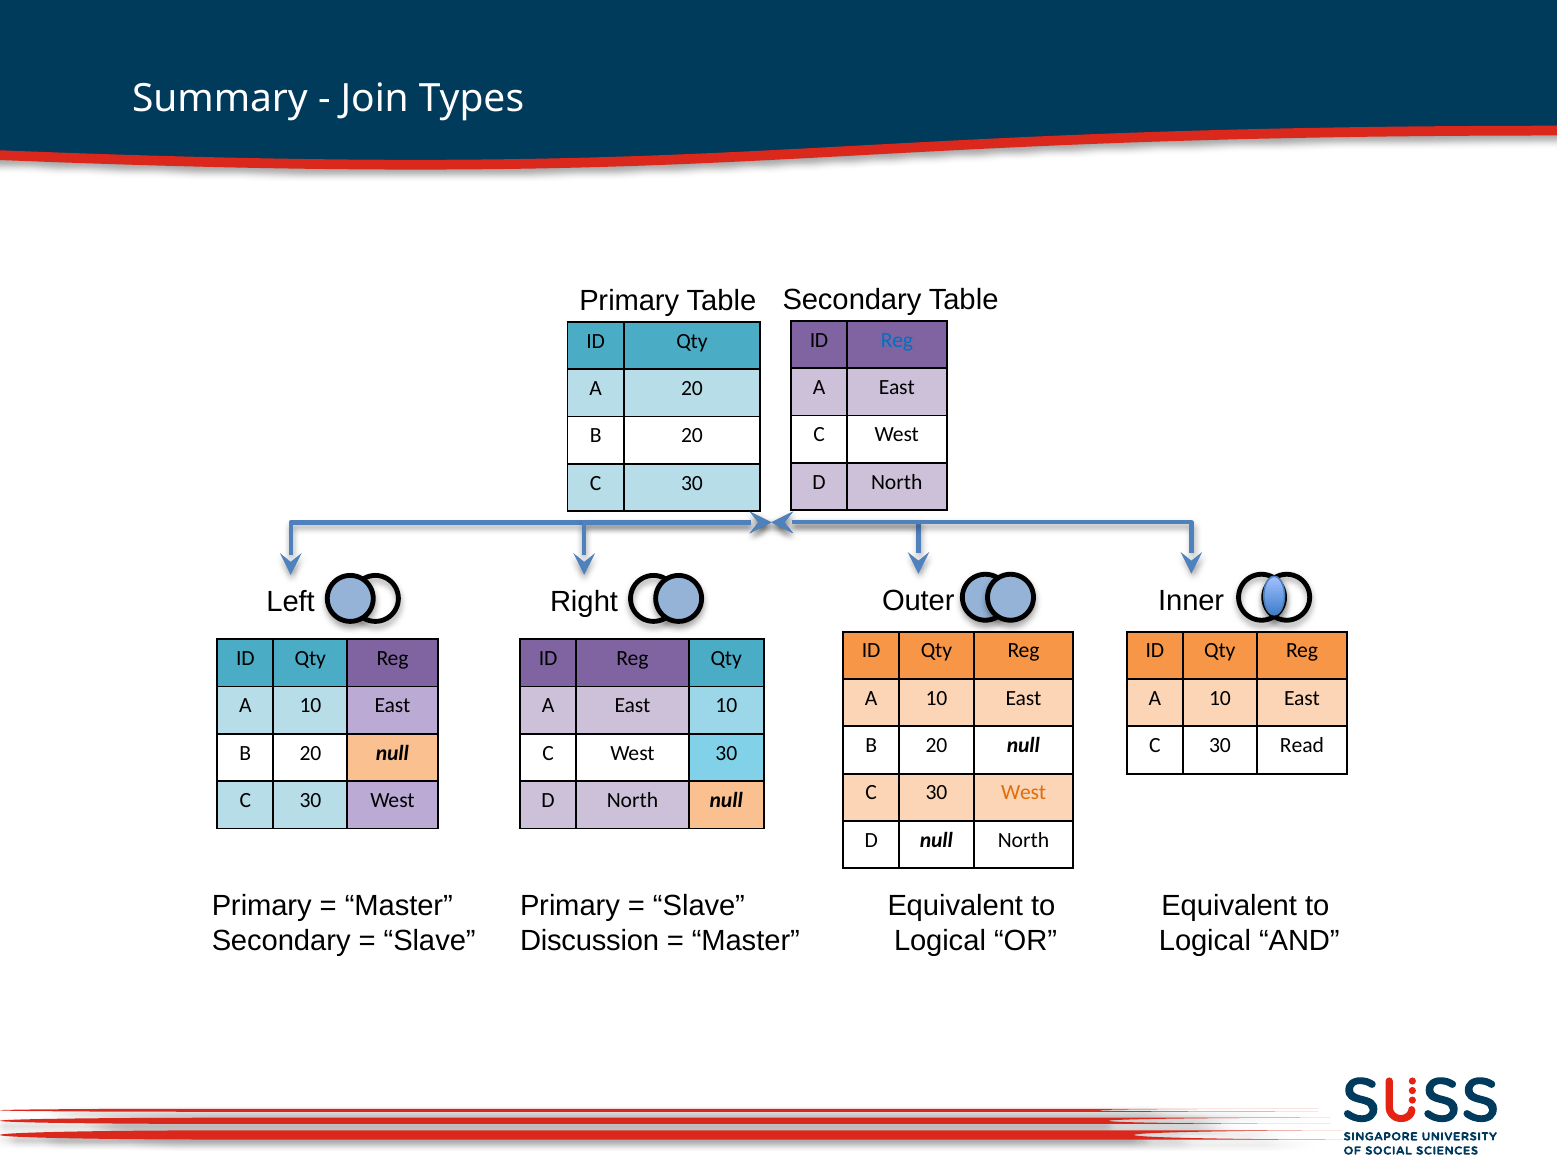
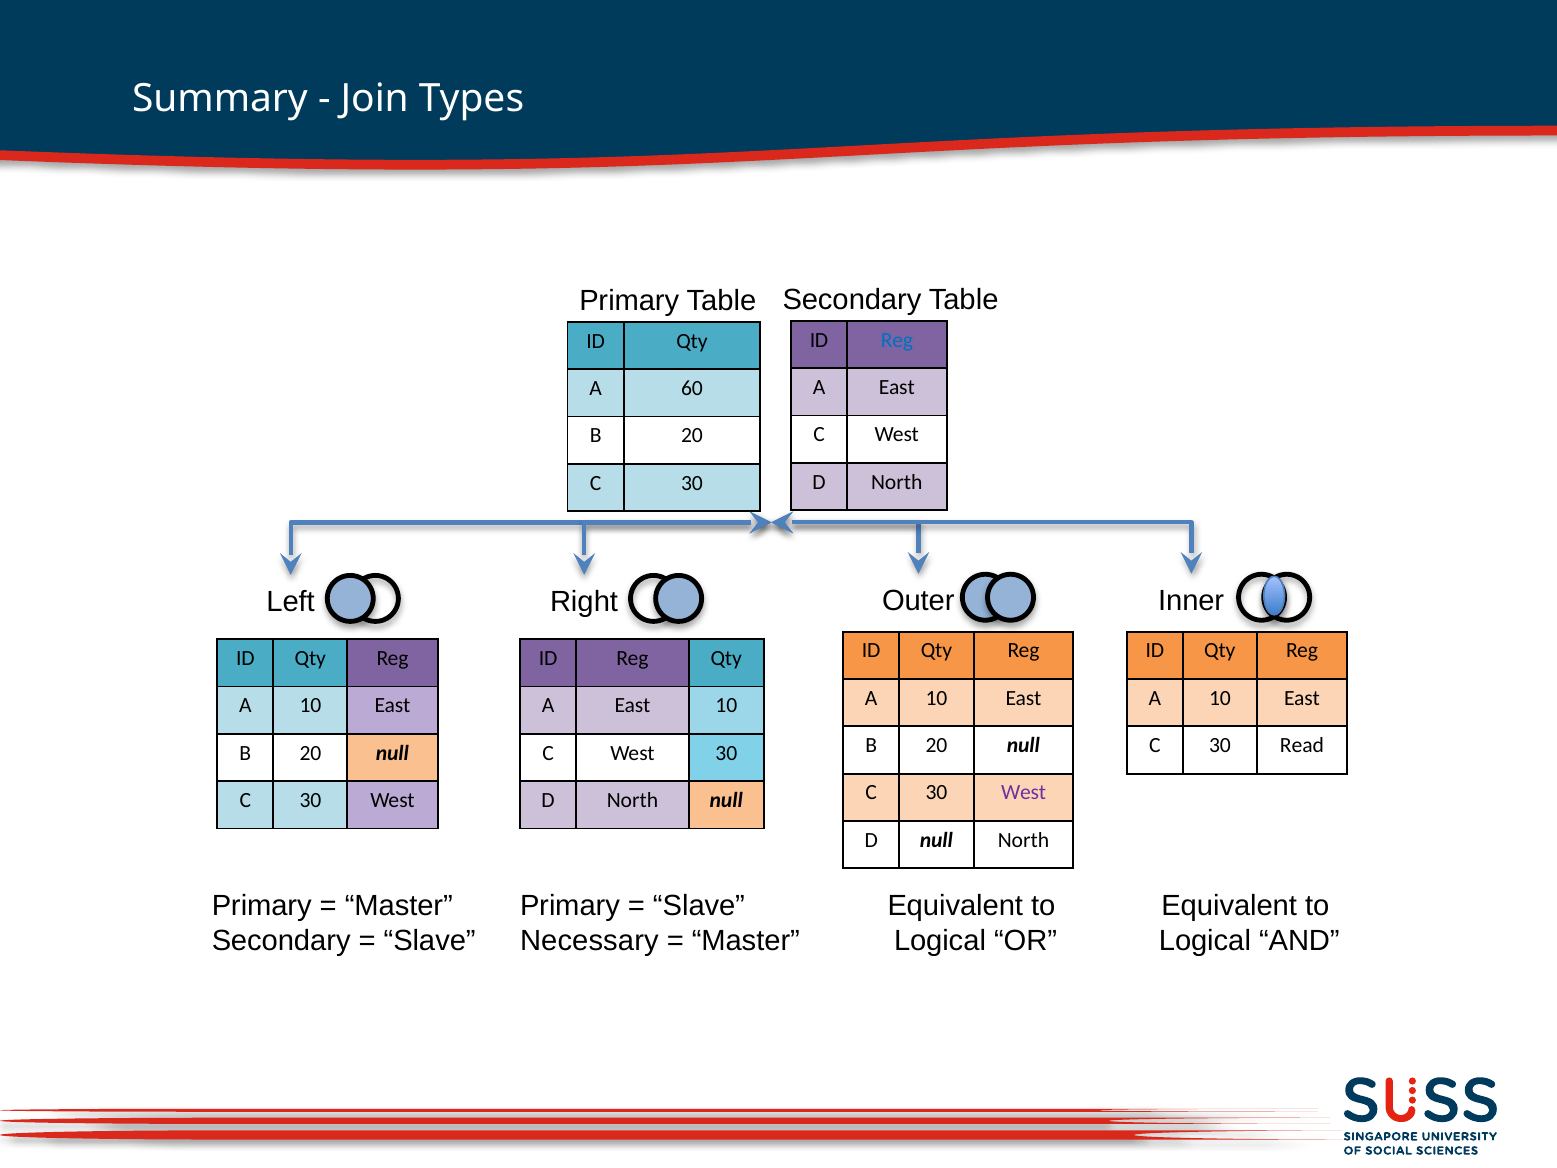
A 20: 20 -> 60 (692, 388)
West colour: orange -> purple (1024, 793)
Discussion: Discussion -> Necessary (589, 941)
